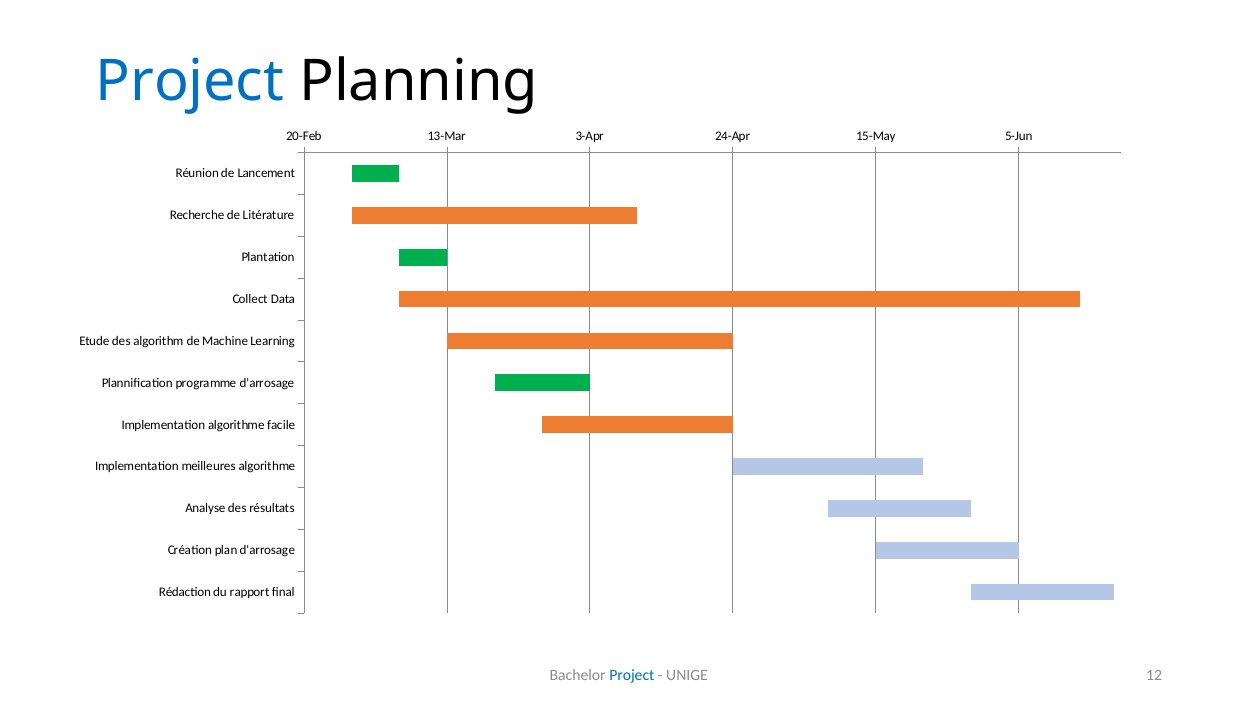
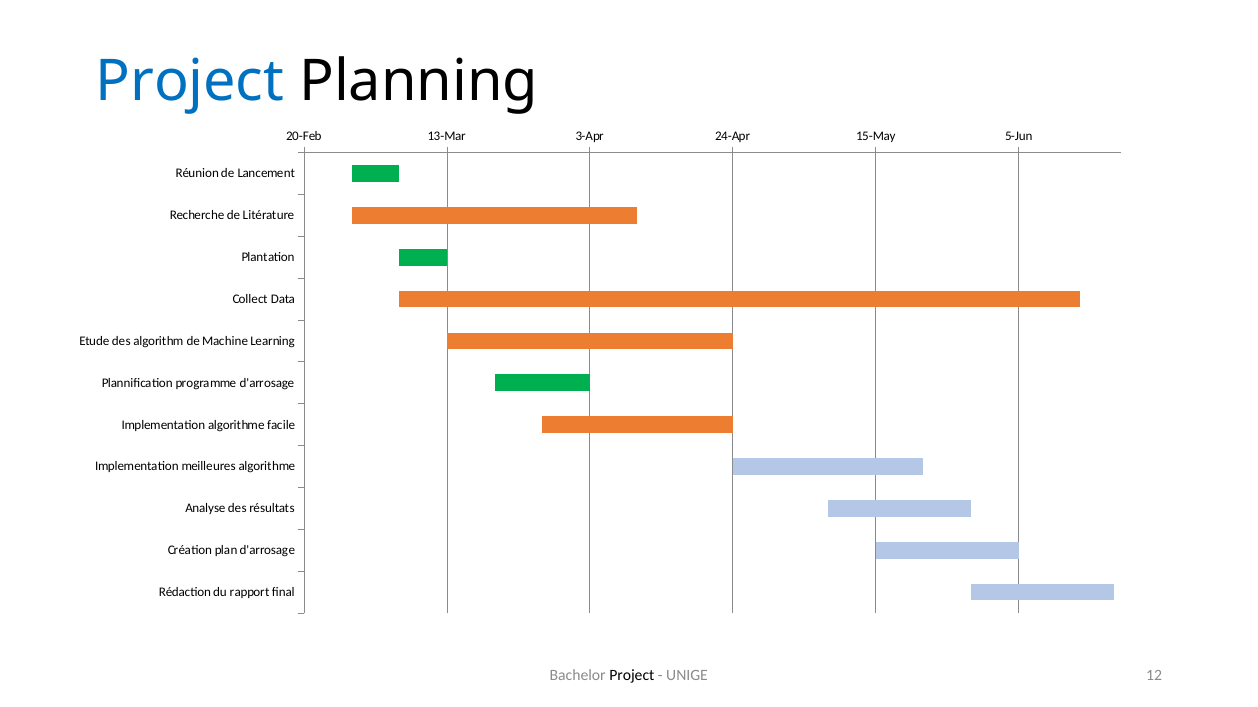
Project colour: blue -> black (632, 676)
